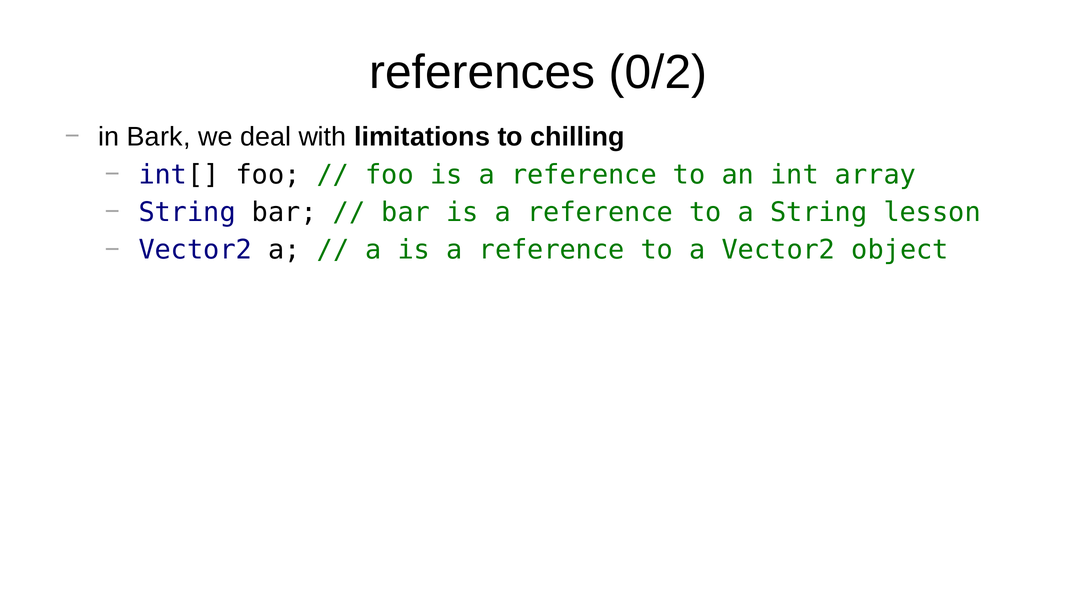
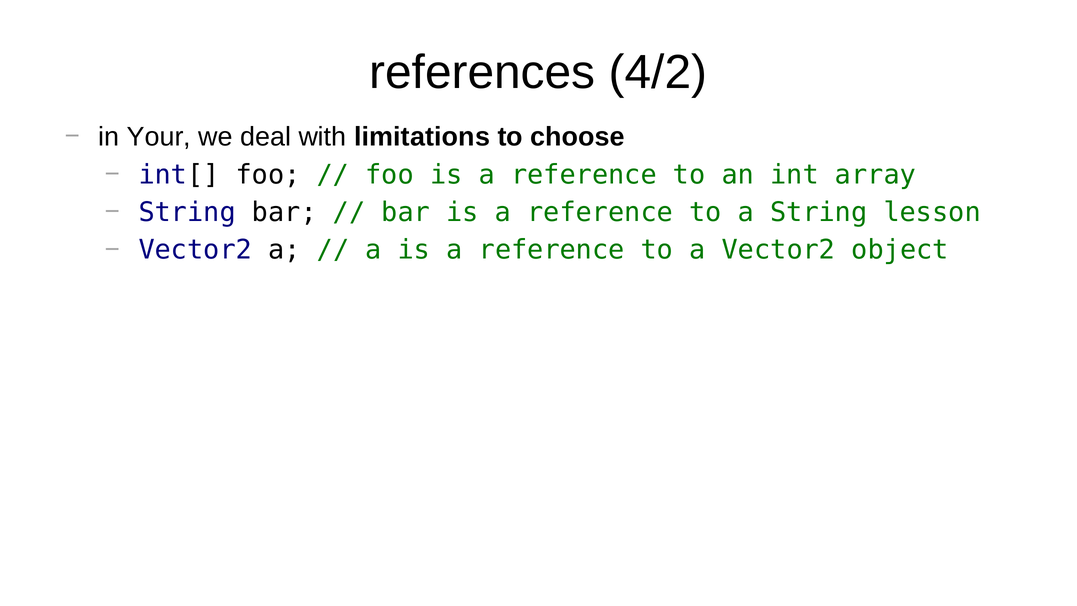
0/2: 0/2 -> 4/2 (658, 73)
Bark: Bark -> Your (159, 137)
chilling: chilling -> choose (577, 137)
